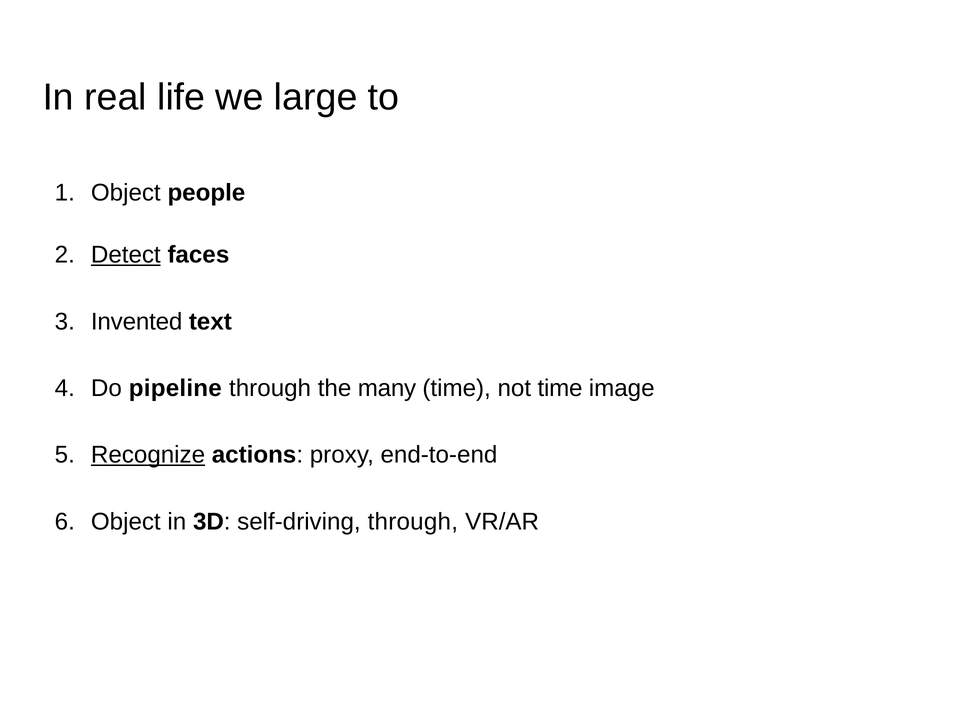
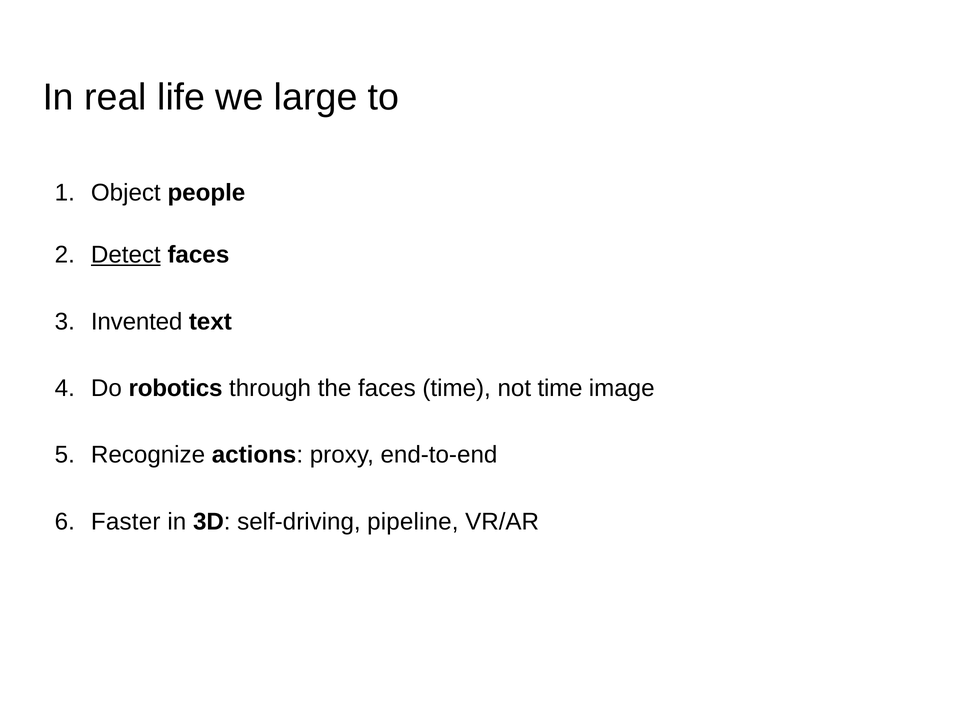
pipeline: pipeline -> robotics (176, 388)
the many: many -> faces (387, 388)
Recognize underline: present -> none (148, 455)
Object: Object -> Faster (126, 522)
self-driving through: through -> pipeline (413, 522)
